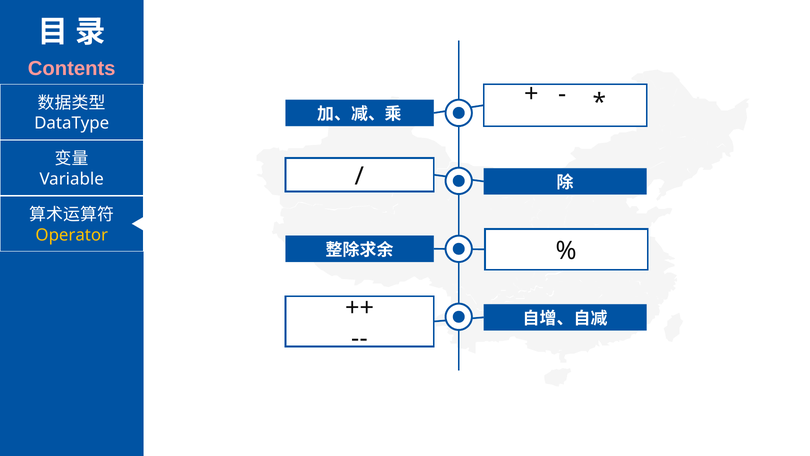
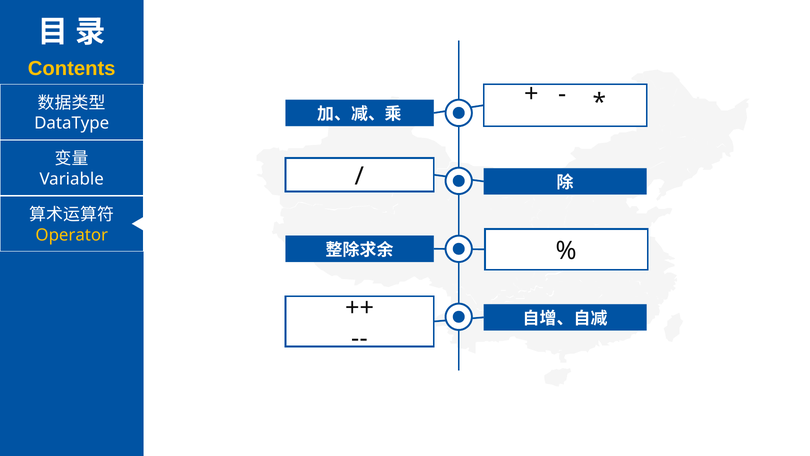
Contents colour: pink -> yellow (72, 68)
